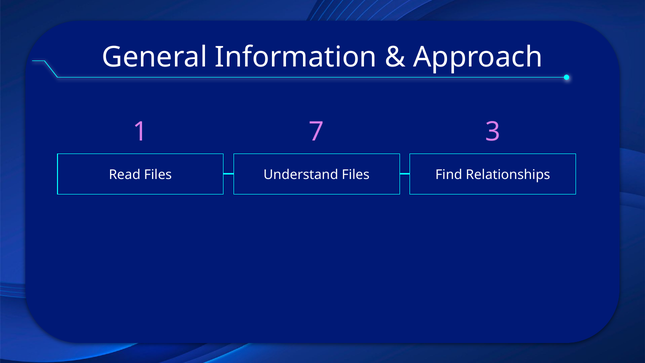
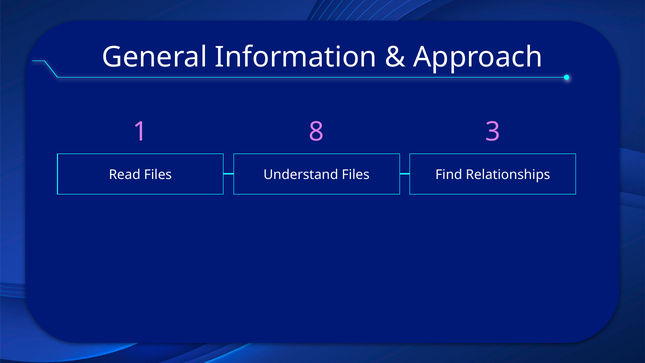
7: 7 -> 8 (317, 132)
